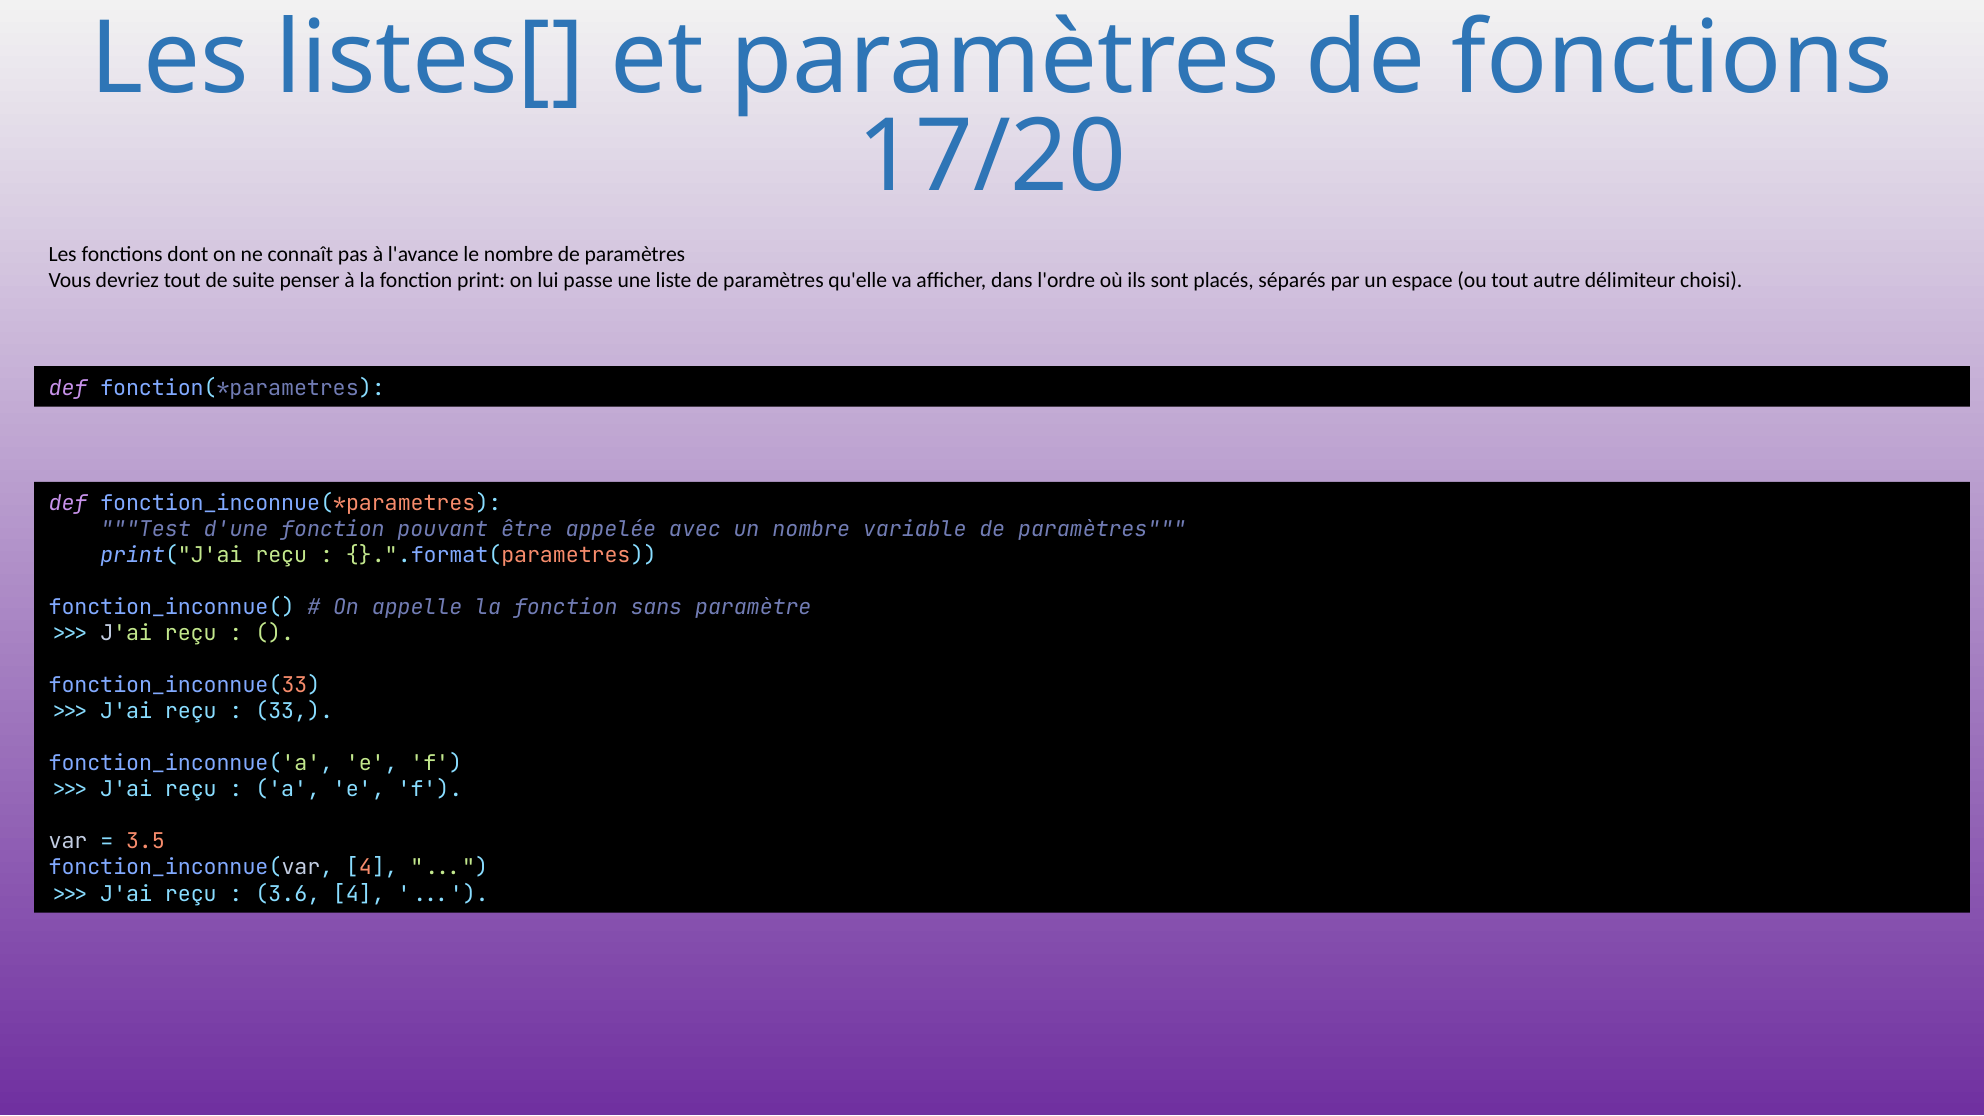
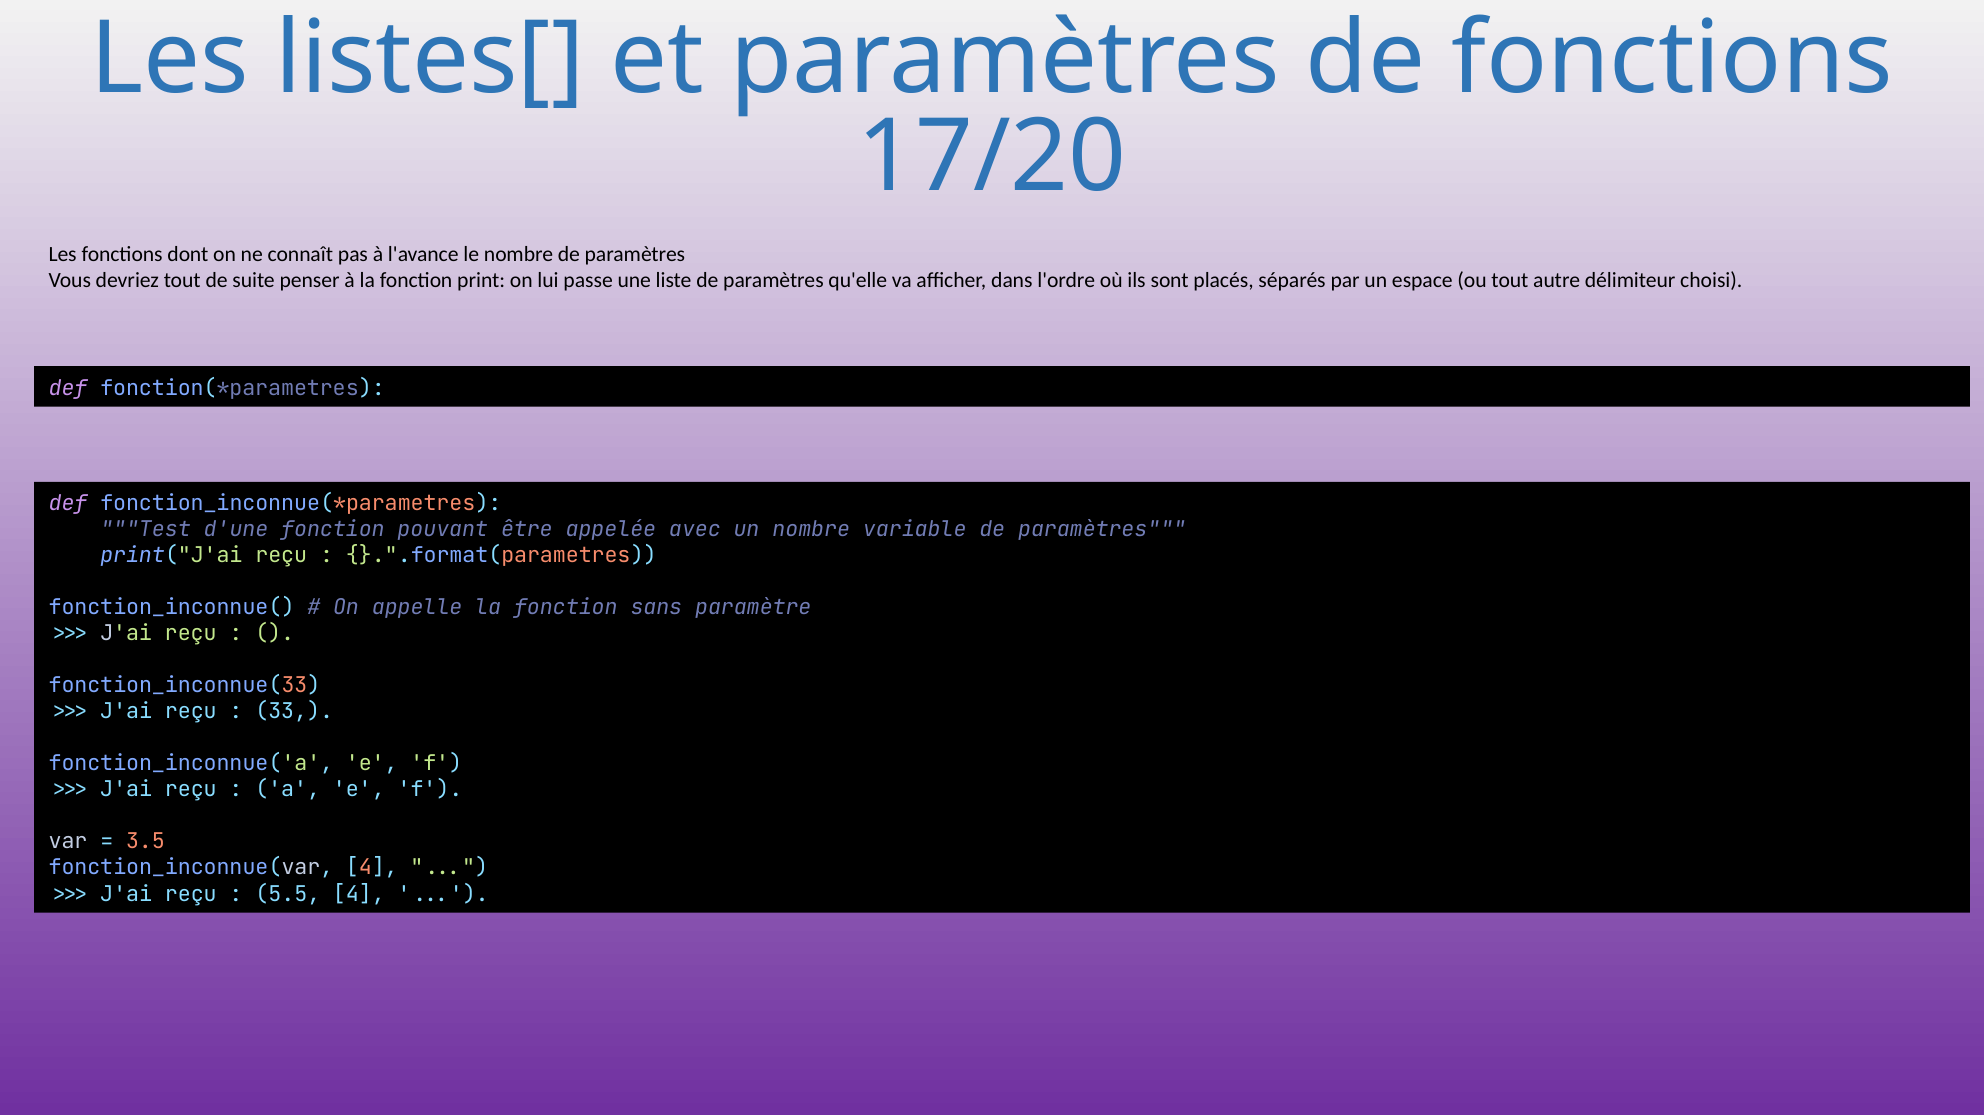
3.6: 3.6 -> 5.5 (288, 894)
